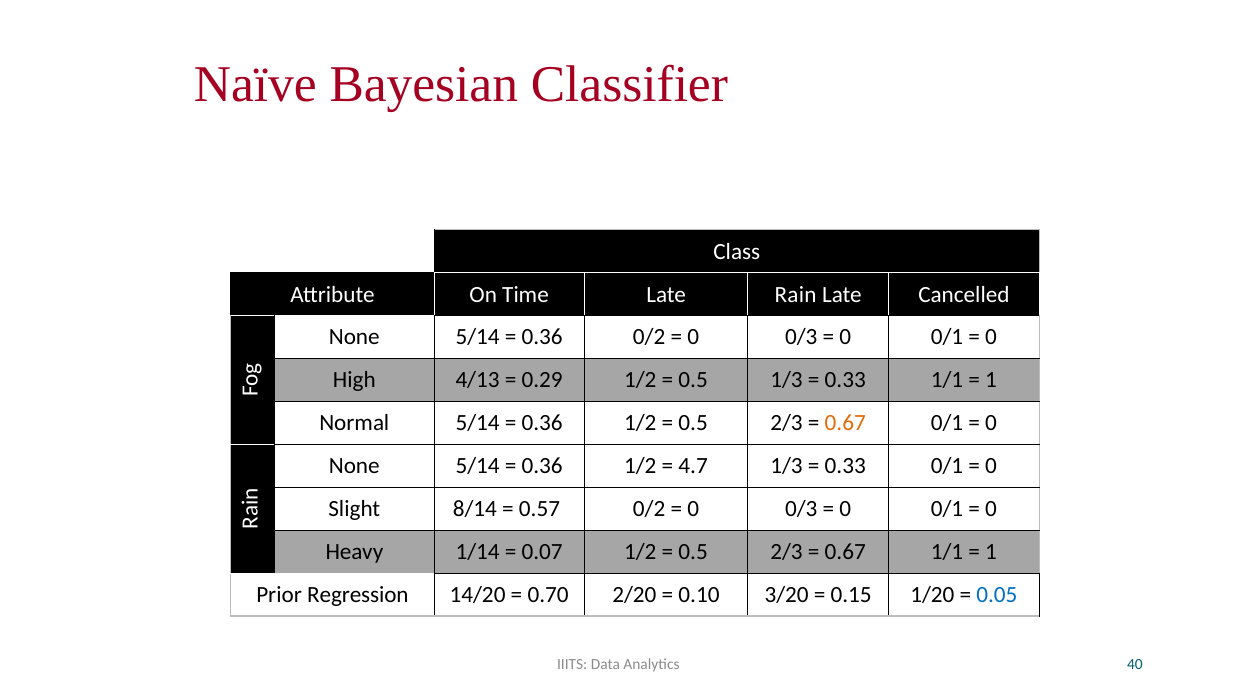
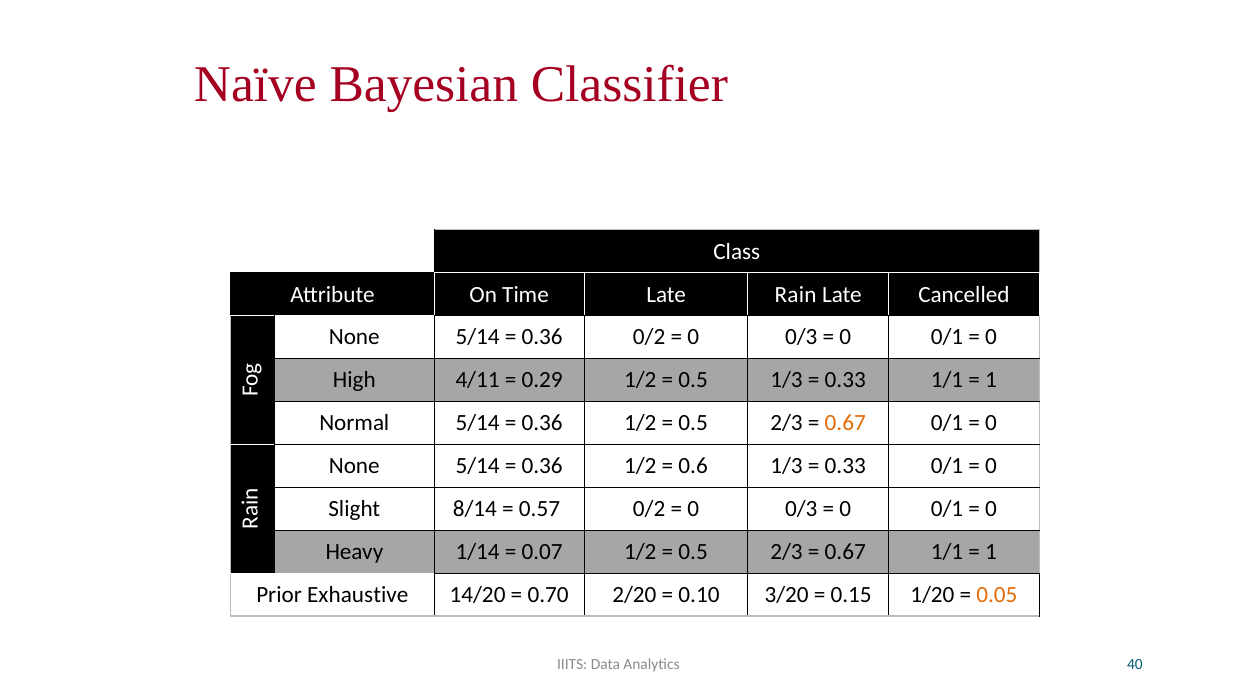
4/13: 4/13 -> 4/11 (478, 380)
4.7: 4.7 -> 0.6 (693, 466)
Regression: Regression -> Exhaustive (358, 595)
0.05 colour: blue -> orange (997, 595)
